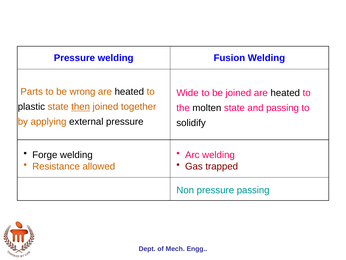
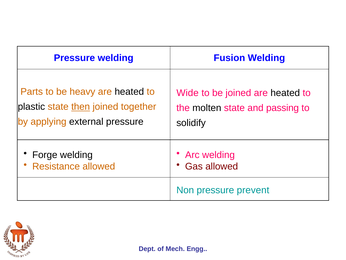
wrong: wrong -> heavy (82, 92)
Gas trapped: trapped -> allowed (222, 166)
pressure passing: passing -> prevent (253, 190)
